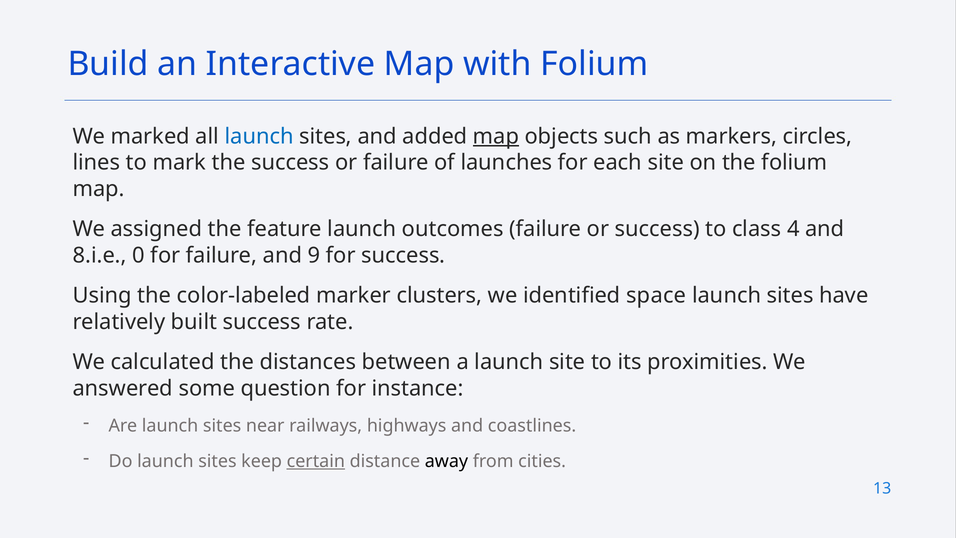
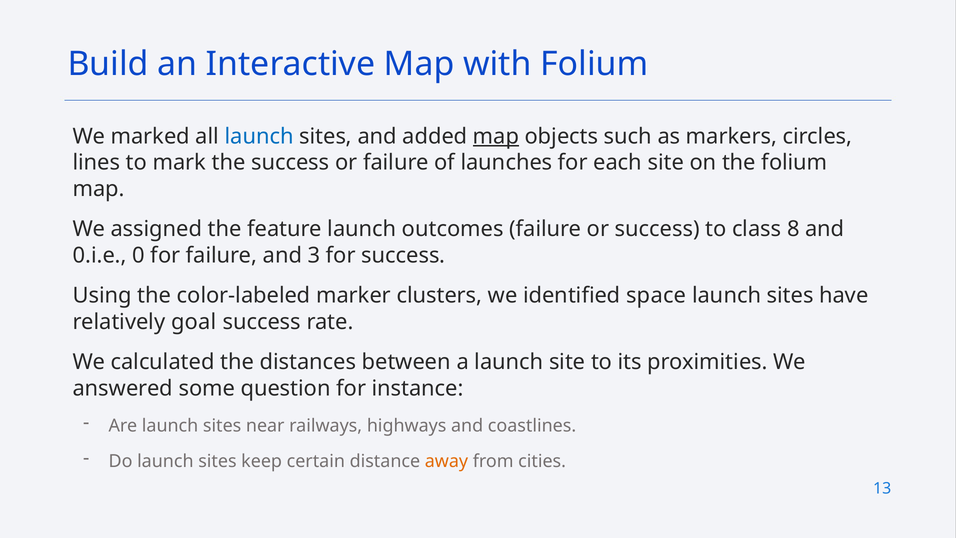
4: 4 -> 8 (793, 229)
8.i.e: 8.i.e -> 0.i.e (100, 255)
9: 9 -> 3 (314, 255)
built: built -> goal (194, 322)
certain underline: present -> none (316, 461)
away colour: black -> orange (446, 461)
